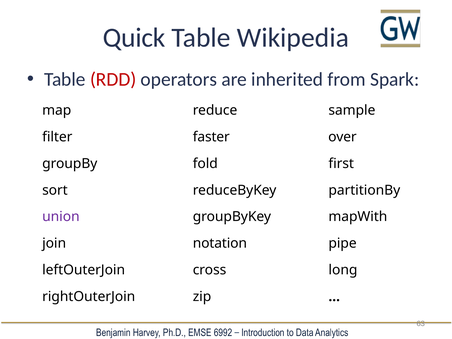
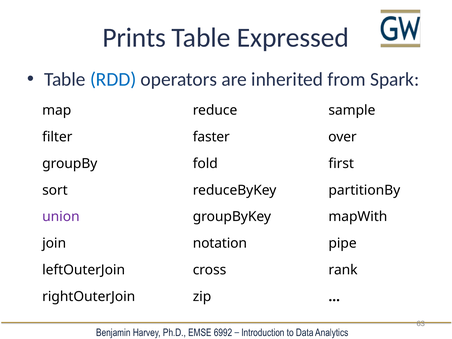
Quick: Quick -> Prints (134, 38)
Wikipedia: Wikipedia -> Expressed (293, 38)
RDD colour: red -> blue (113, 79)
long: long -> rank (343, 270)
